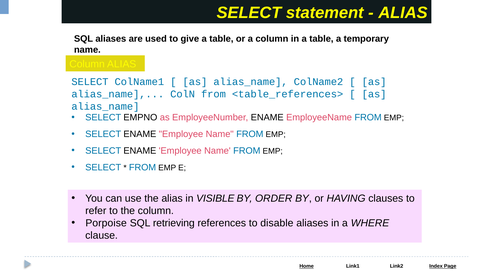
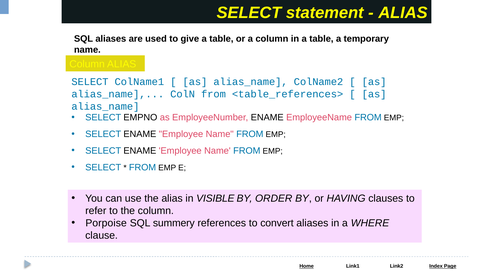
retrieving: retrieving -> summery (174, 223)
disable: disable -> convert (277, 223)
